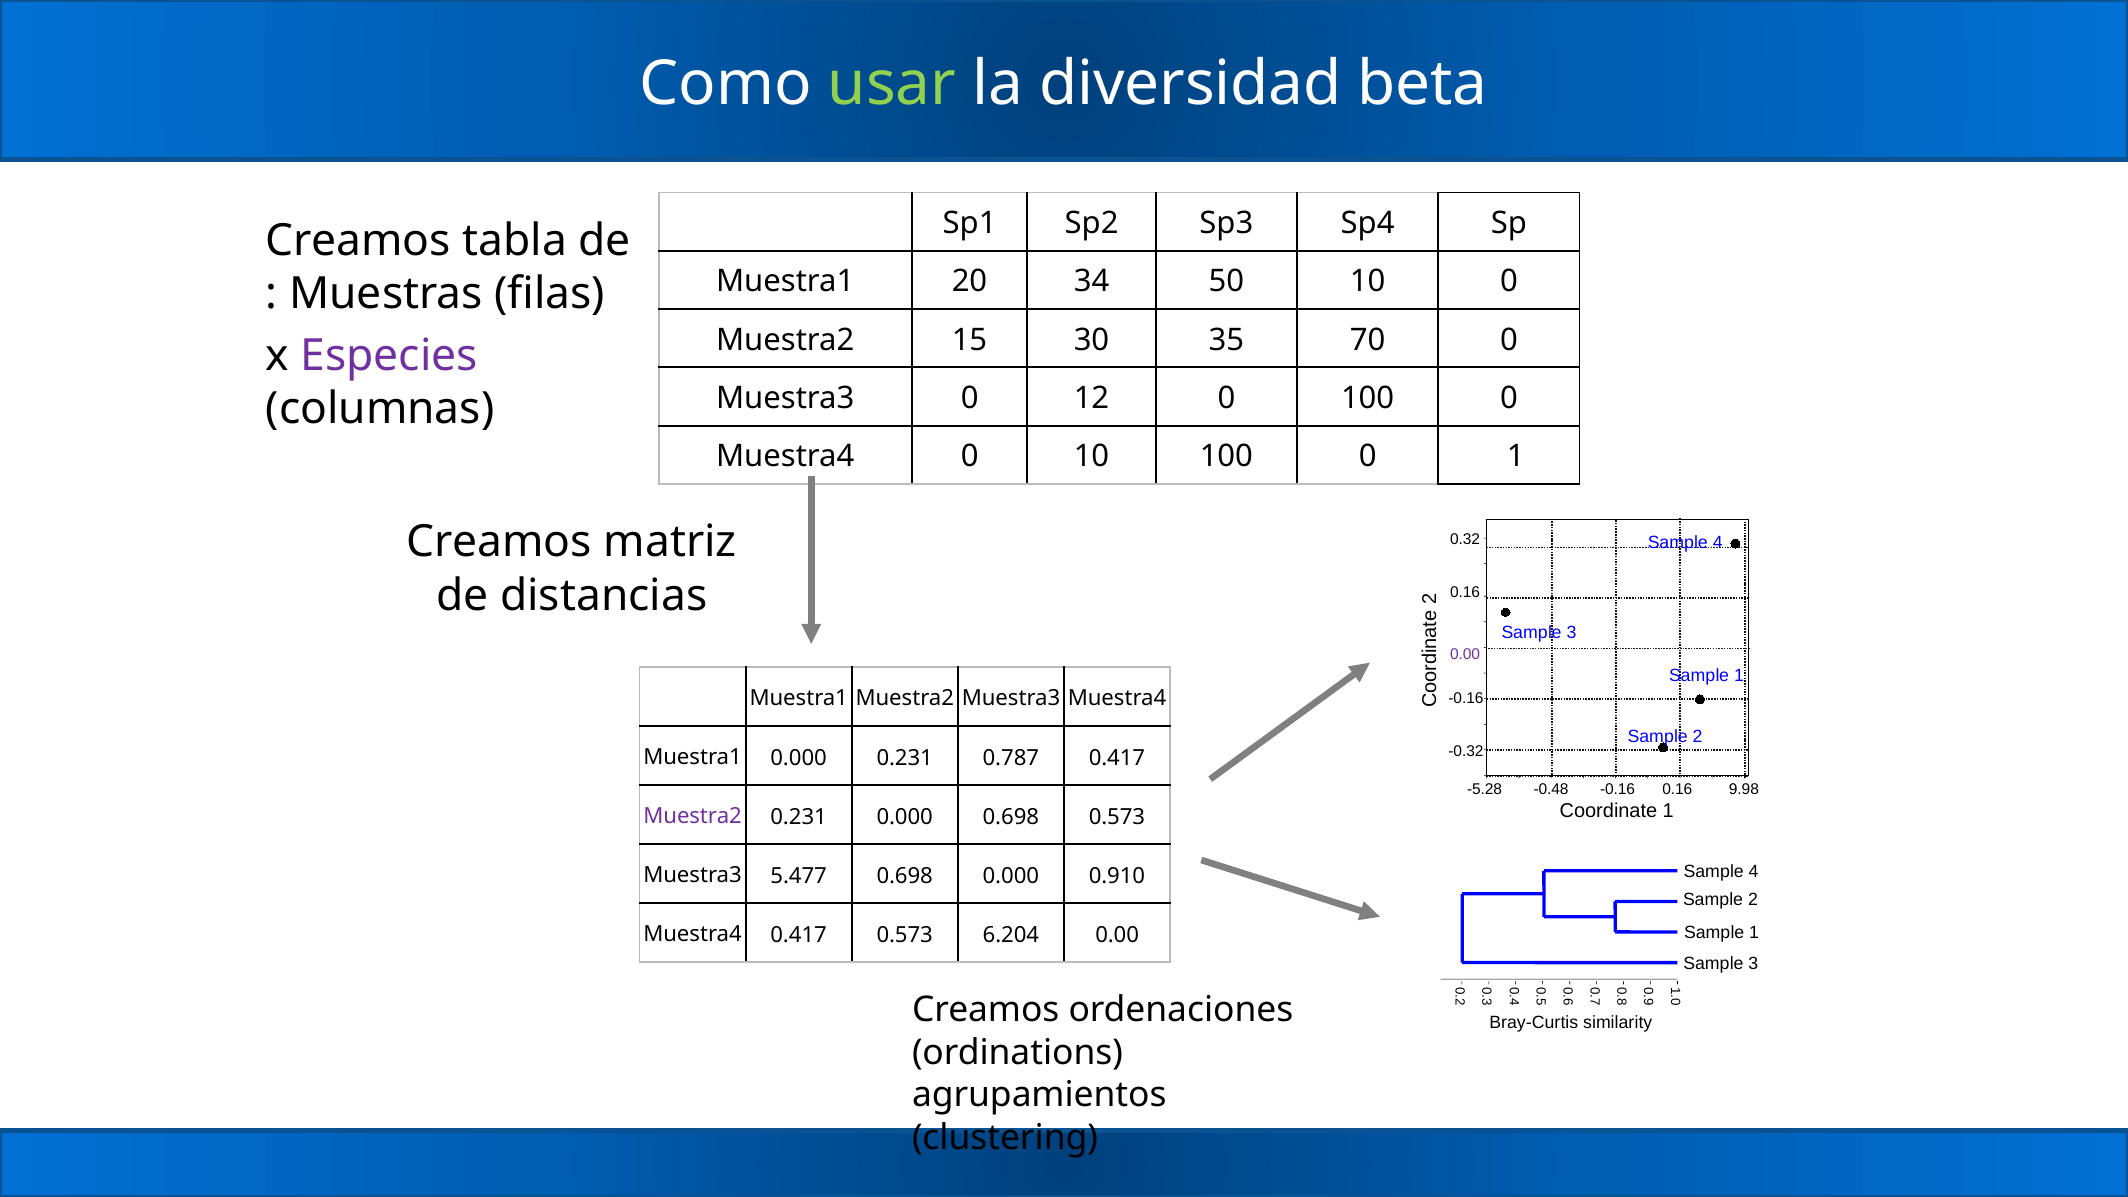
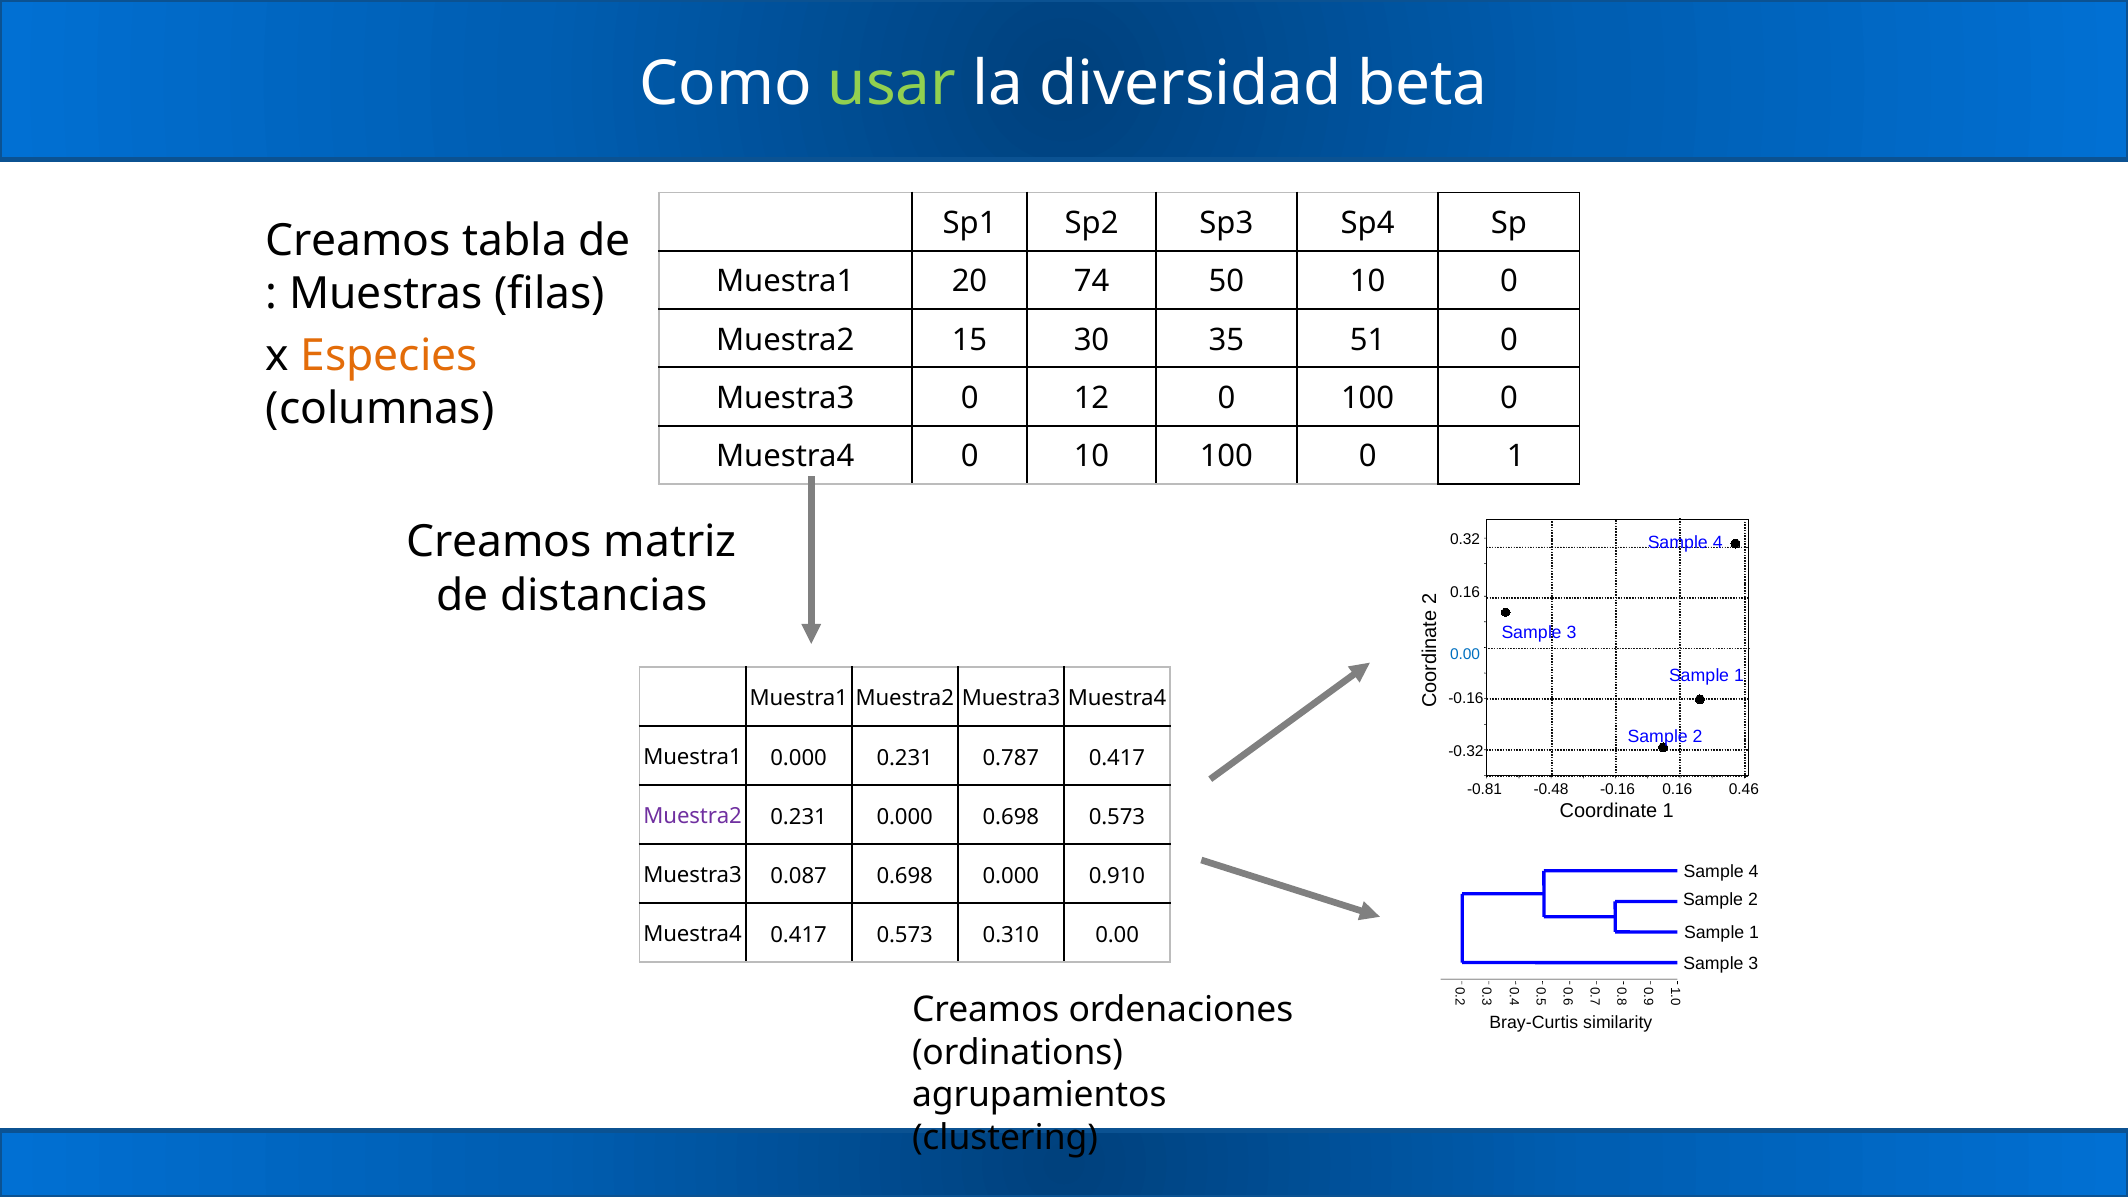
34: 34 -> 74 (1092, 282)
70: 70 -> 51 (1368, 340)
Especies colour: purple -> orange (389, 356)
0.00 colour: purple -> blue (1465, 654)
-5.28: -5.28 -> -0.81 (1485, 789)
9.98: 9.98 -> 0.46 (1744, 789)
5.477: 5.477 -> 0.087 (799, 876)
6.204: 6.204 -> 0.310 (1011, 935)
